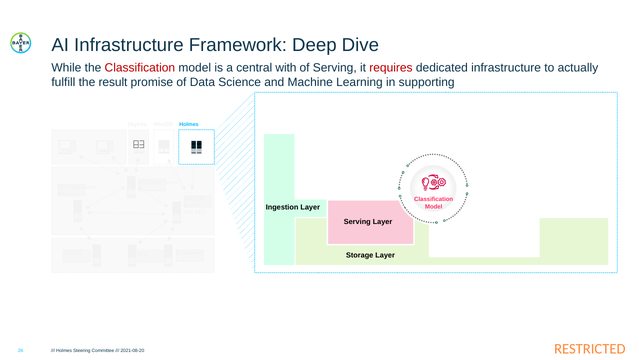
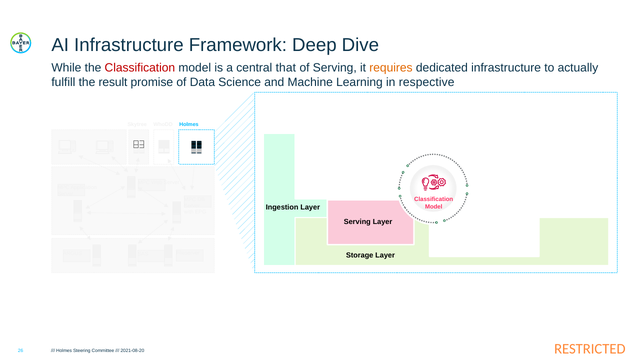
central with: with -> that (286, 68)
requires colour: red -> orange (391, 68)
supporting: supporting -> respective (427, 82)
